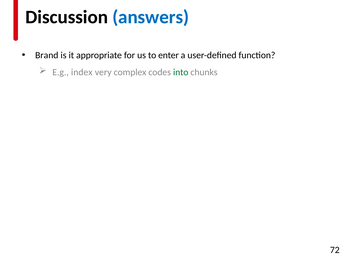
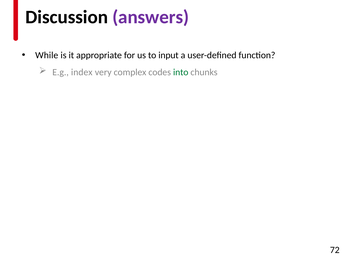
answers colour: blue -> purple (151, 17)
Brand: Brand -> While (47, 55)
enter: enter -> input (169, 55)
